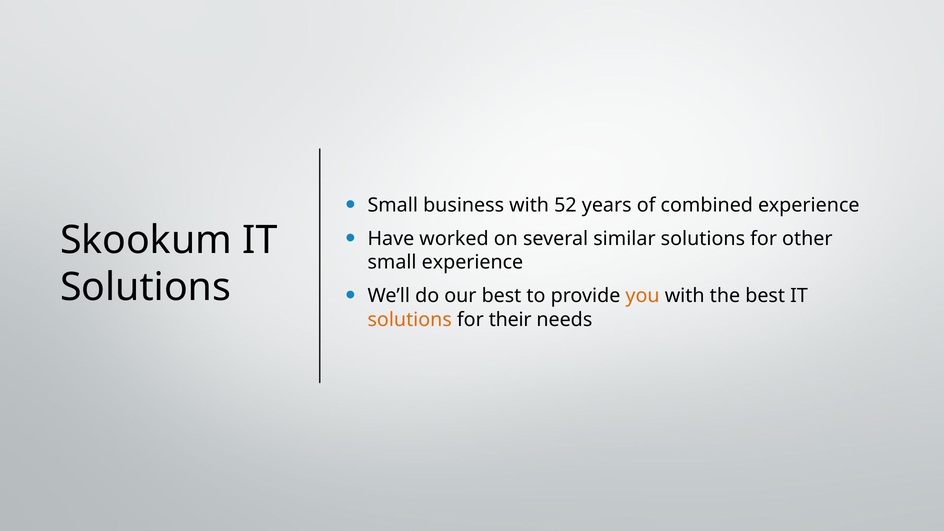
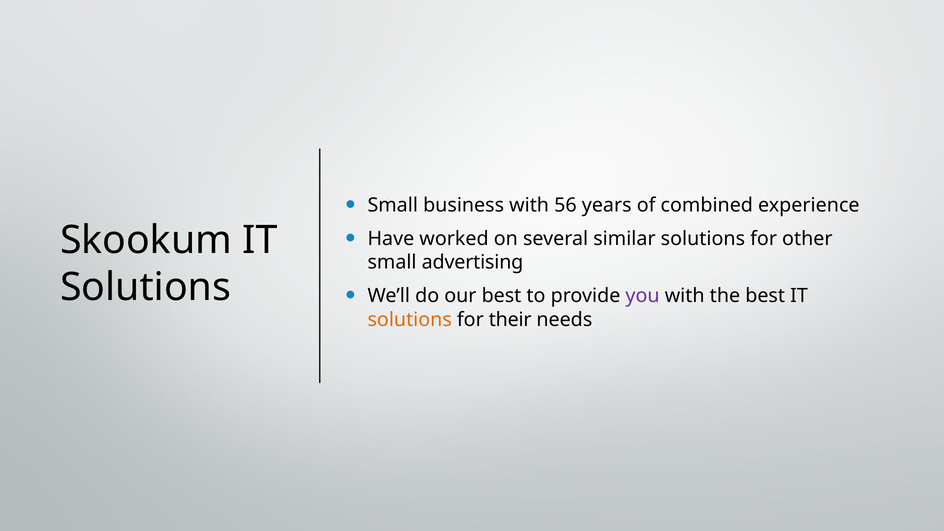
52: 52 -> 56 (565, 205)
small experience: experience -> advertising (473, 262)
you colour: orange -> purple (643, 296)
